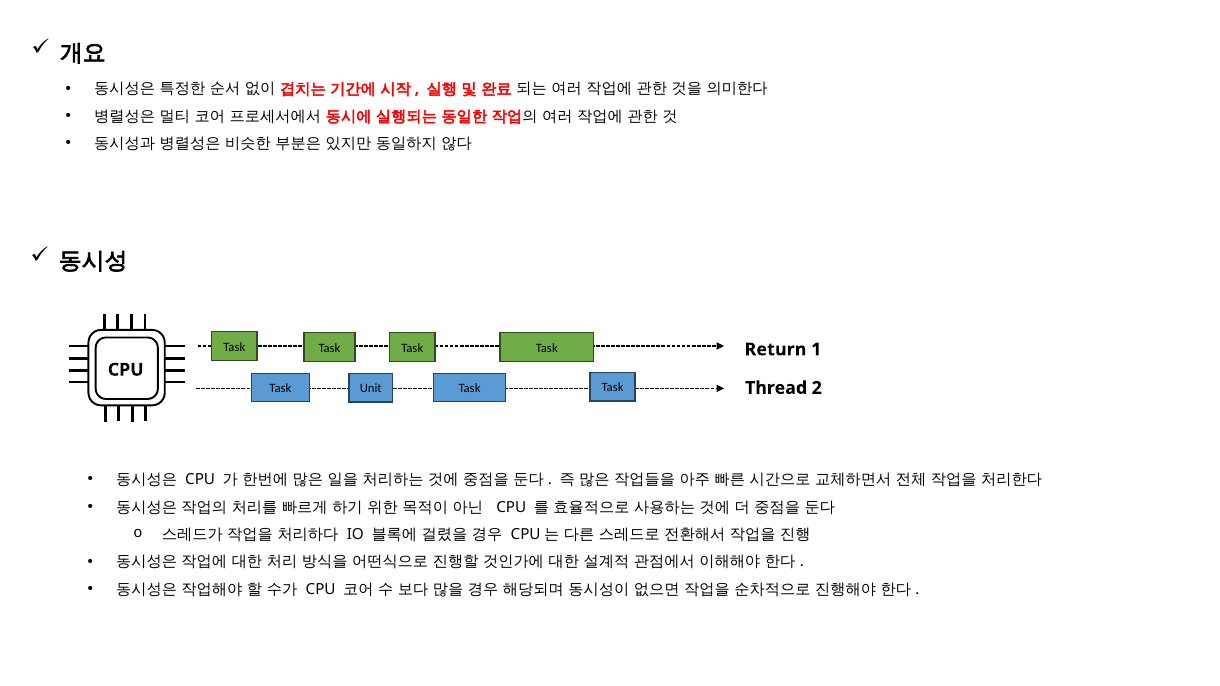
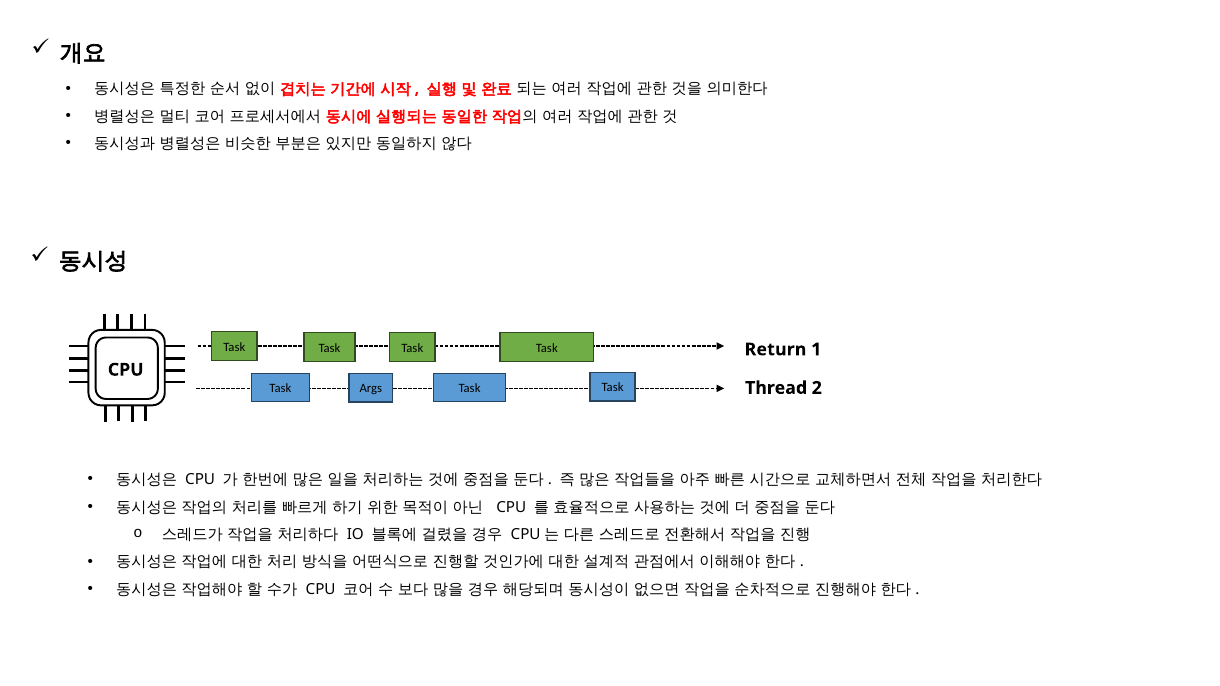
Unit: Unit -> Args (371, 389)
